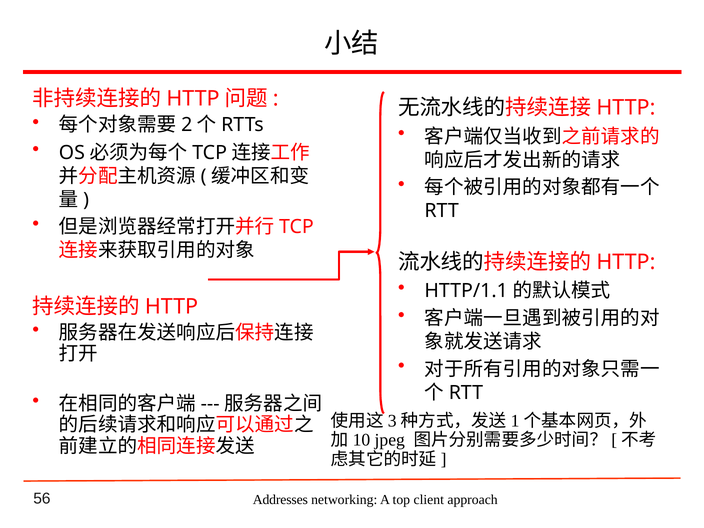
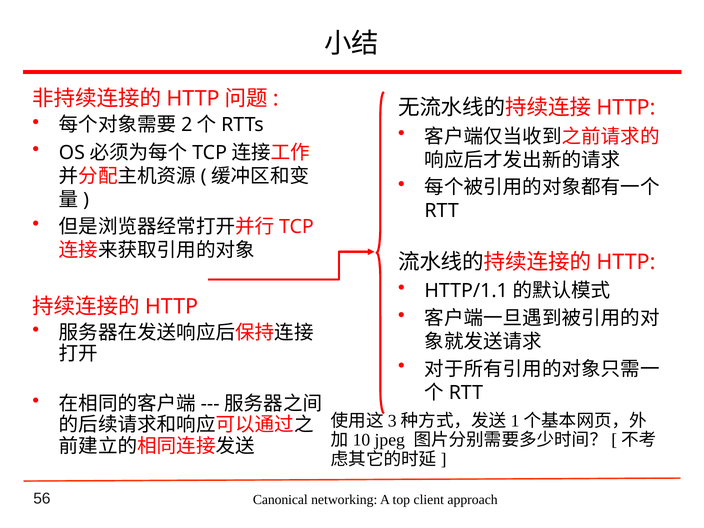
Addresses: Addresses -> Canonical (280, 500)
